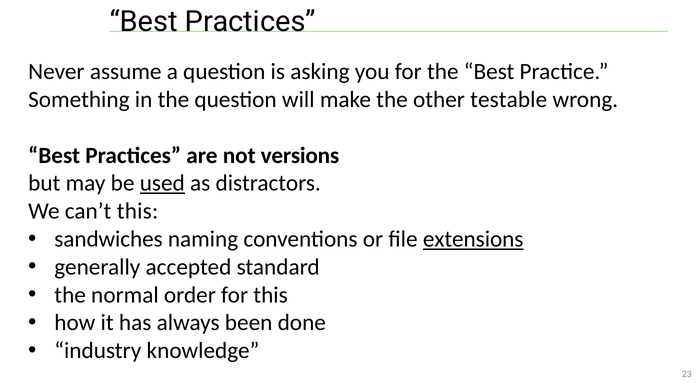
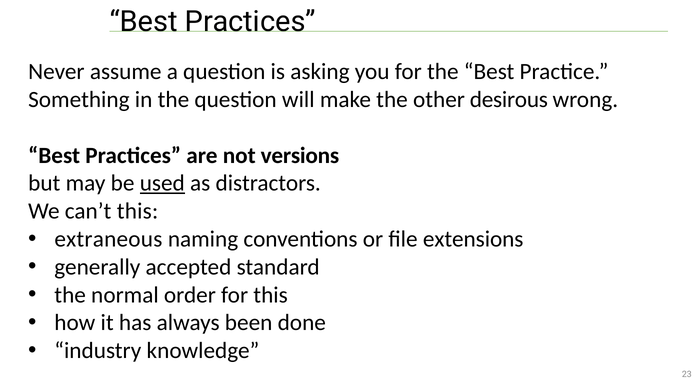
testable: testable -> desirous (509, 100)
sandwiches: sandwiches -> extraneous (108, 239)
extensions underline: present -> none (473, 239)
